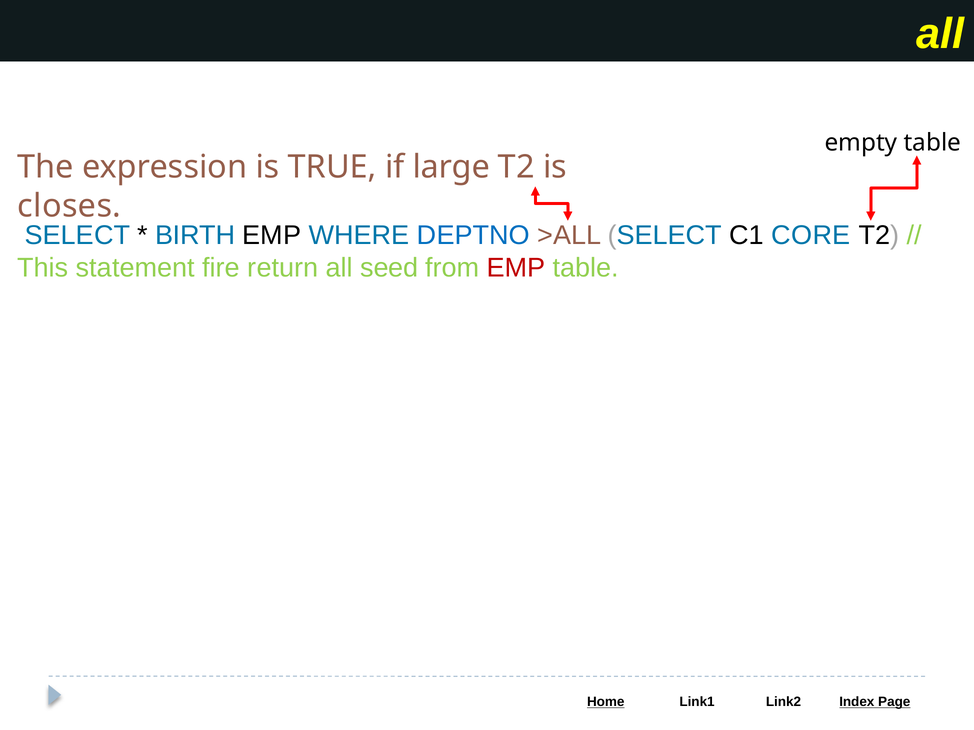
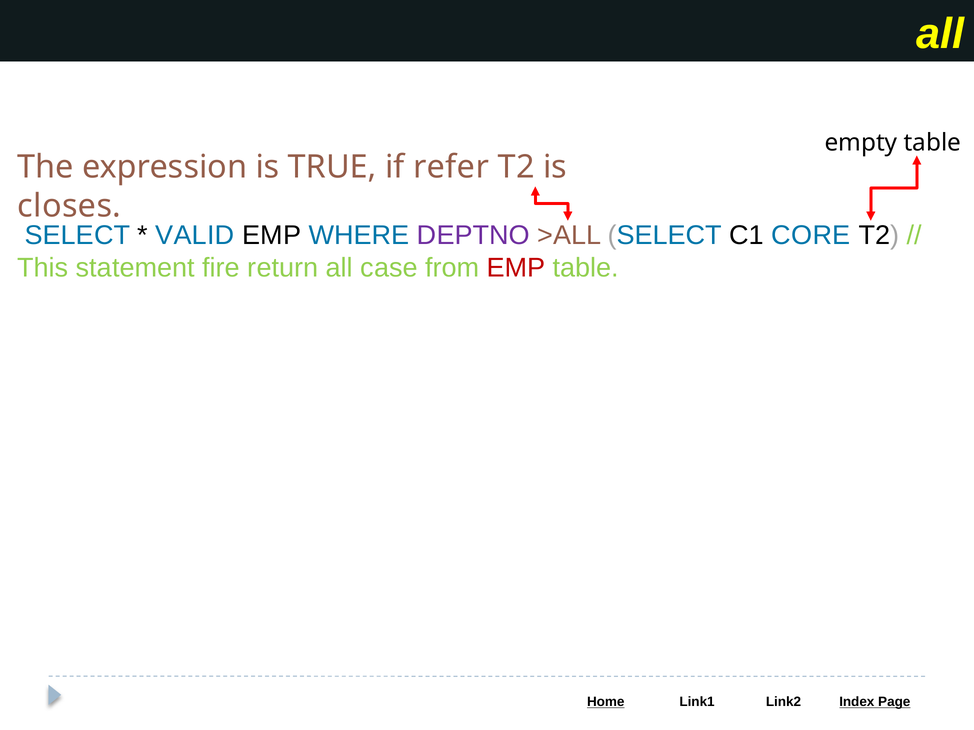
large: large -> refer (451, 167)
BIRTH: BIRTH -> VALID (195, 235)
DEPTNO colour: blue -> purple (473, 235)
seed: seed -> case (389, 268)
